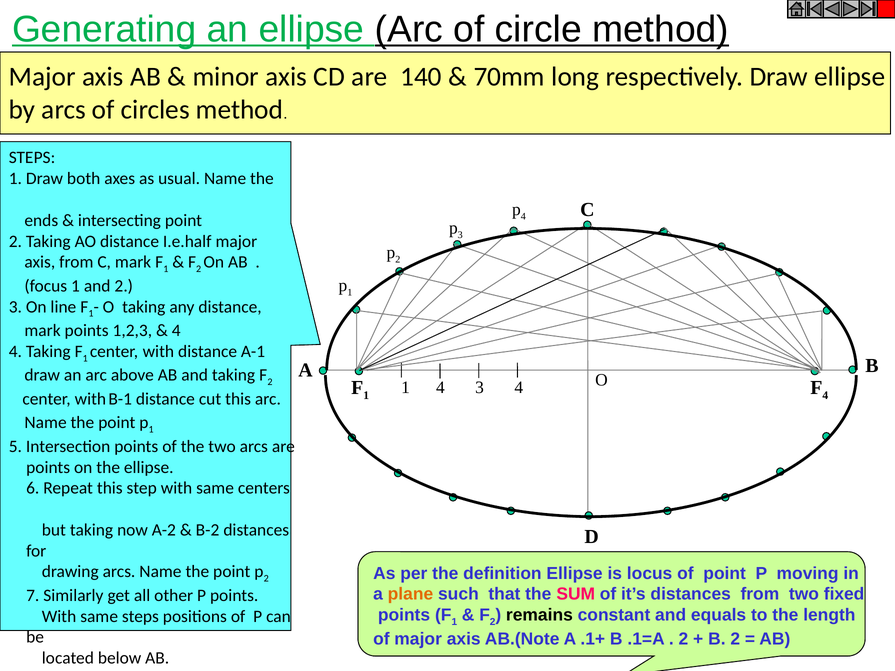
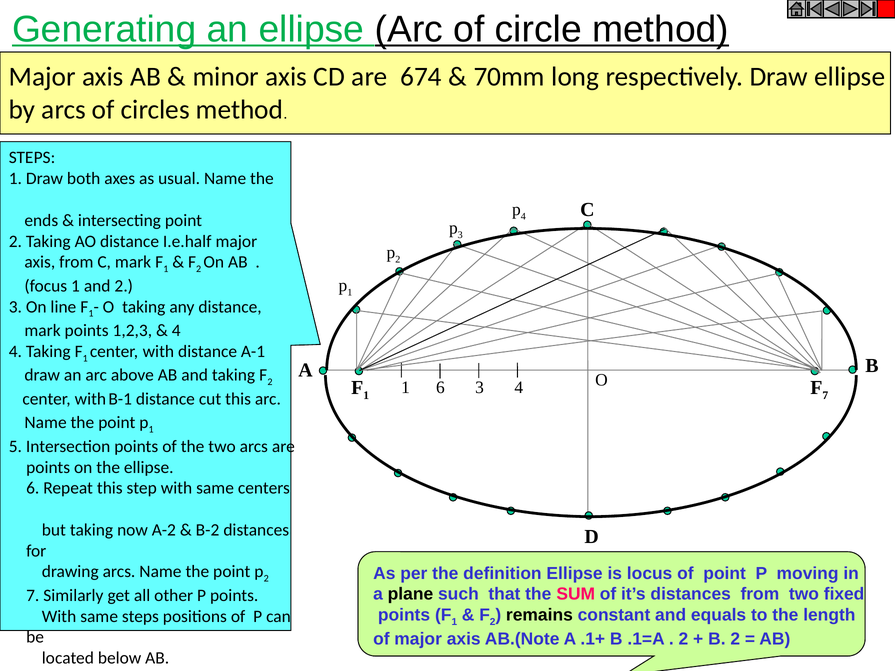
140: 140 -> 674 (421, 77)
4: 4 -> 7 (825, 396)
1 4: 4 -> 6 (440, 387)
plane colour: orange -> black (410, 594)
